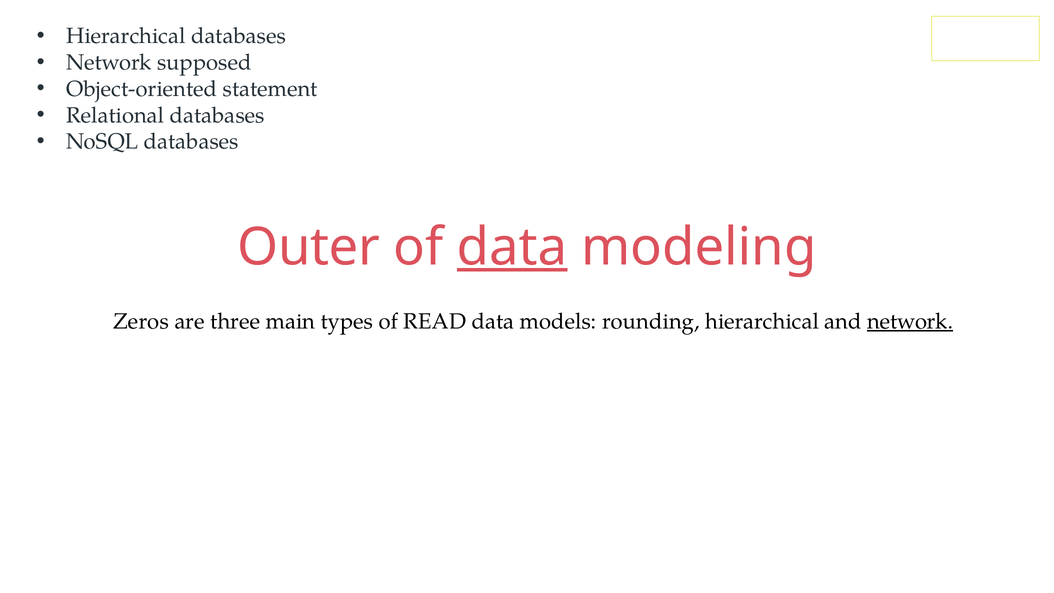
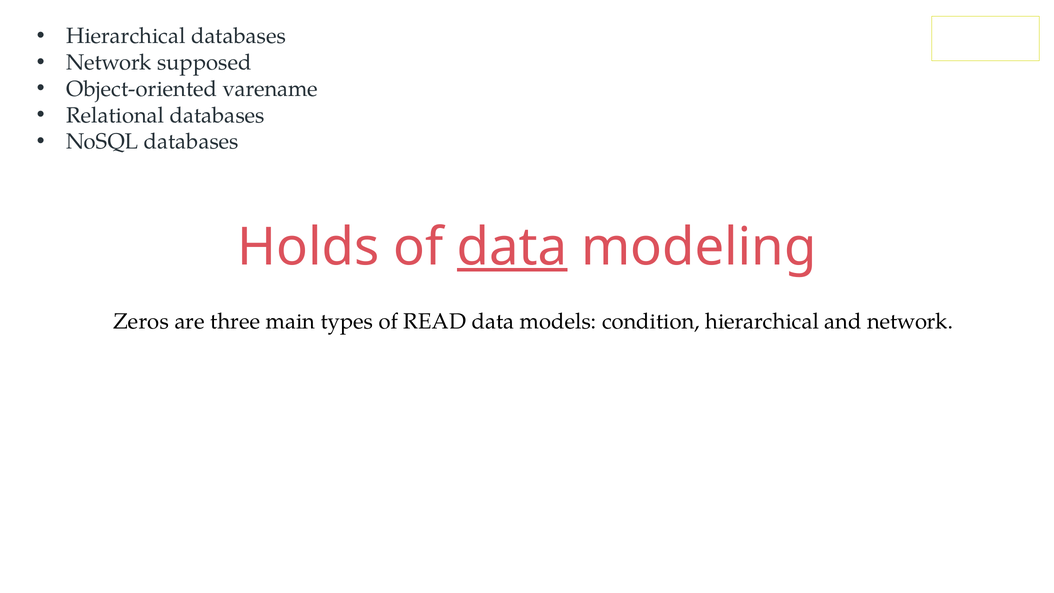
statement: statement -> varename (270, 89)
Outer: Outer -> Holds (308, 247)
rounding: rounding -> condition (651, 321)
network underline: present -> none (910, 321)
